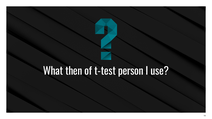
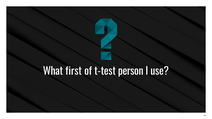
then: then -> first (74, 71)
